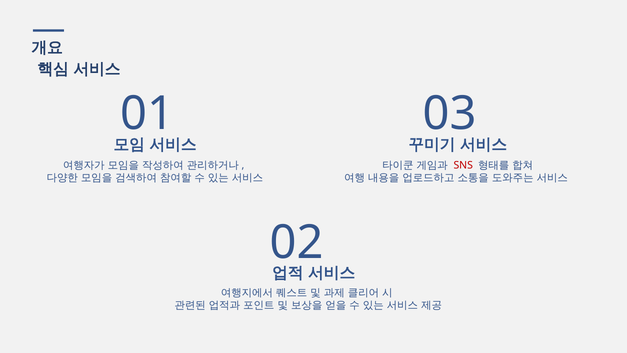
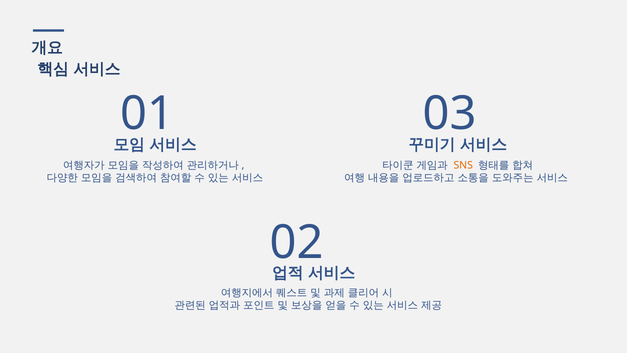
SNS colour: red -> orange (463, 165)
